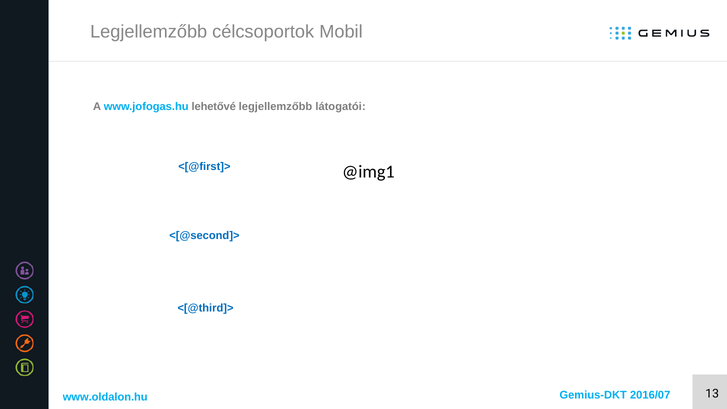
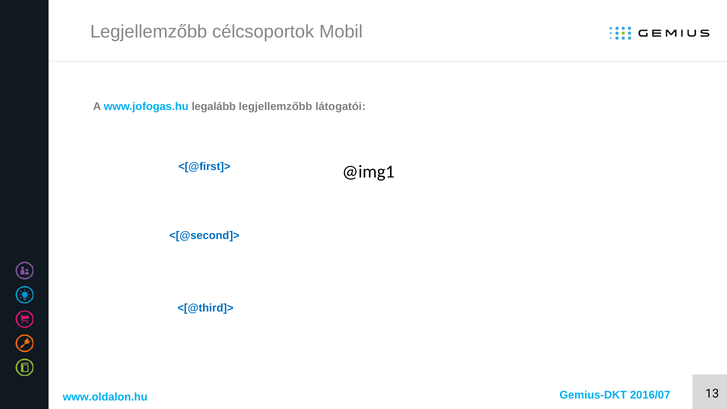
lehetővé: lehetővé -> legalább (214, 107)
